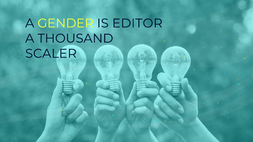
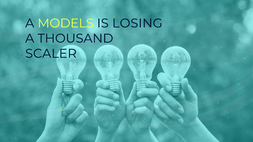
GENDER: GENDER -> MODELS (66, 23)
EDITOR: EDITOR -> LOSING (137, 23)
